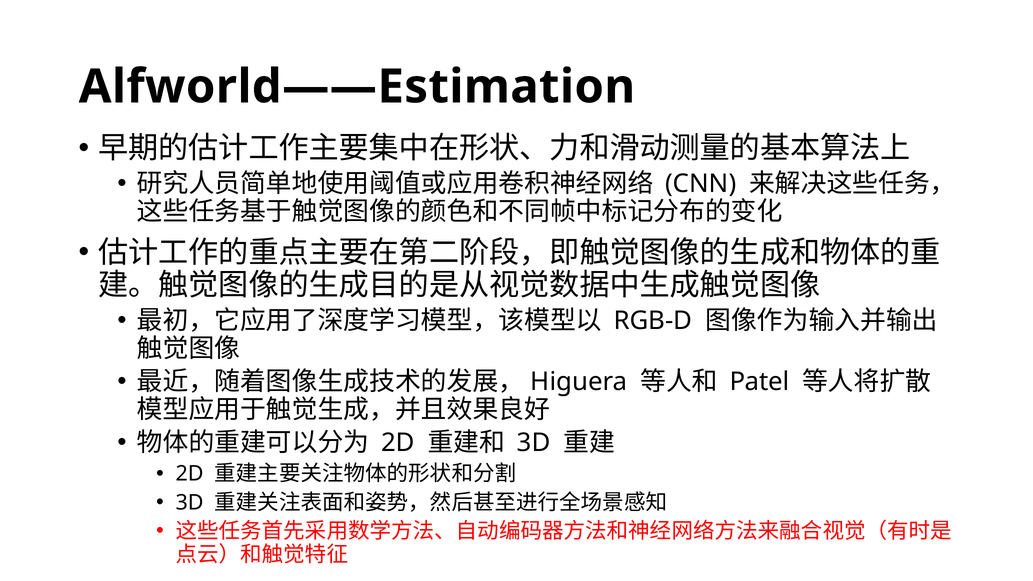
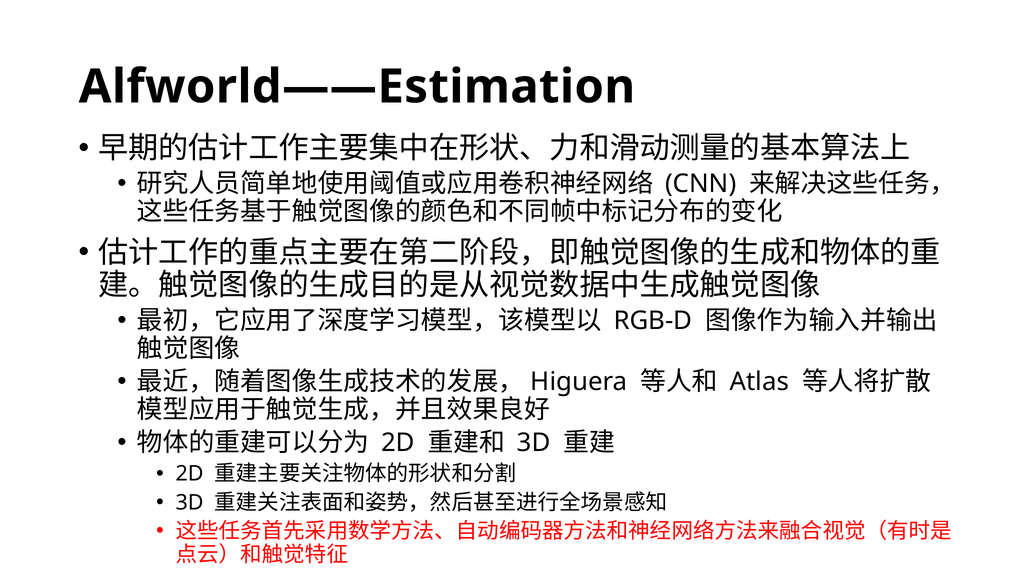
Patel: Patel -> Atlas (759, 382)
